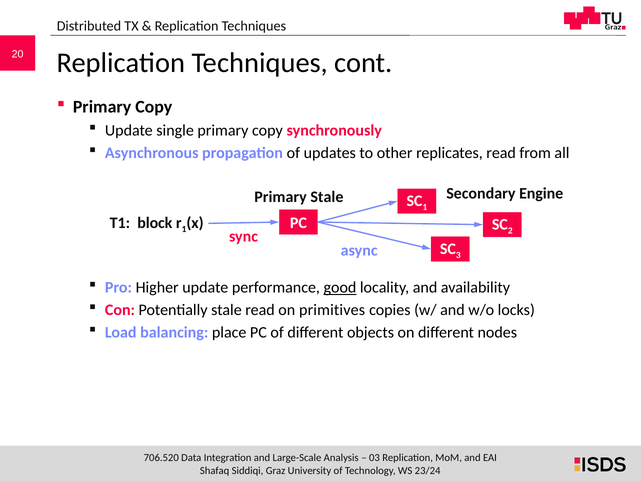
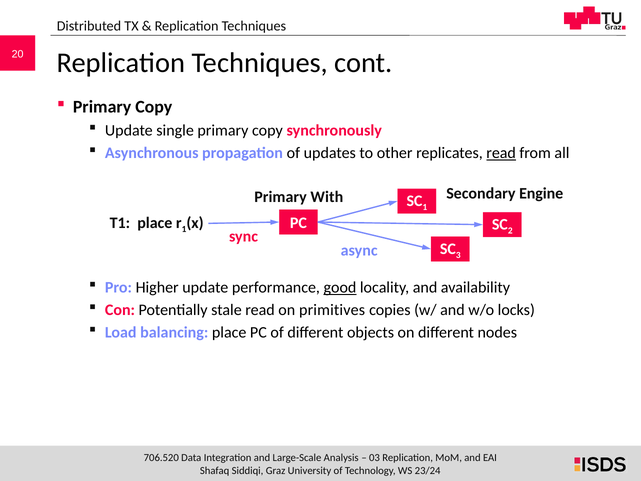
read underline: none -> present (501, 153)
Primary Stale: Stale -> With (327, 197)
T1 block: block -> place (155, 223)
